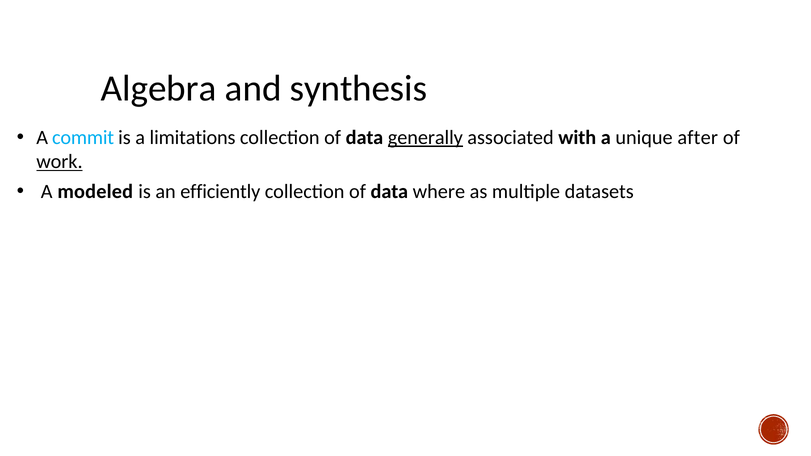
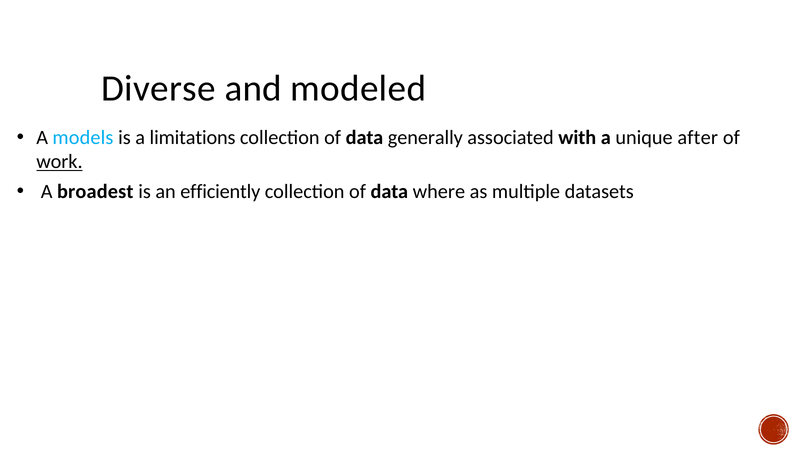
Algebra: Algebra -> Diverse (158, 88)
synthesis: synthesis -> modeled (358, 88)
commit: commit -> models (83, 138)
generally underline: present -> none (425, 138)
modeled: modeled -> broadest (95, 192)
